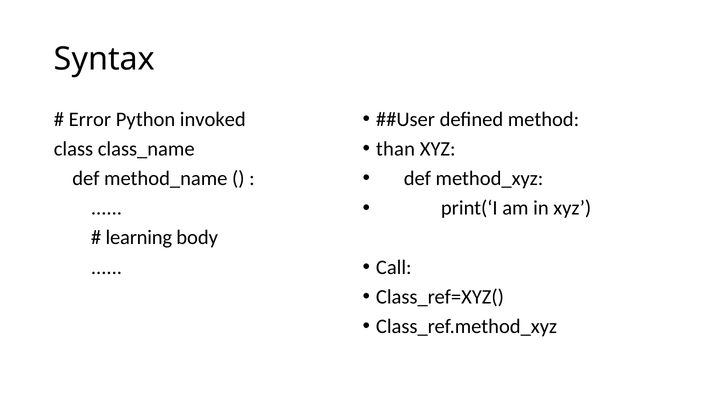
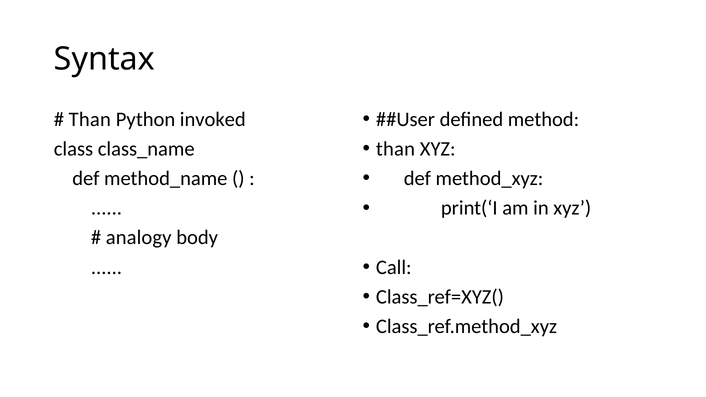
Error: Error -> Than (90, 119)
learning: learning -> analogy (139, 238)
